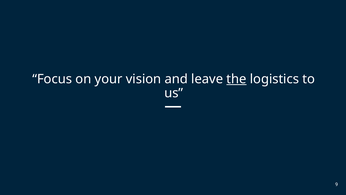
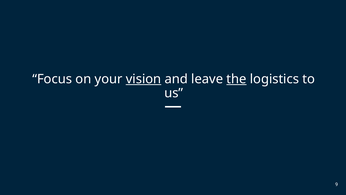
vision underline: none -> present (144, 79)
